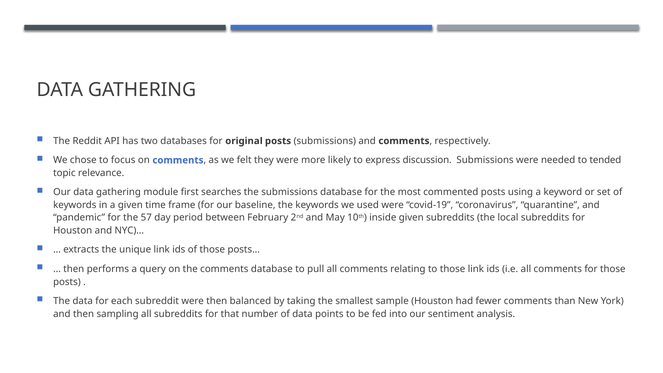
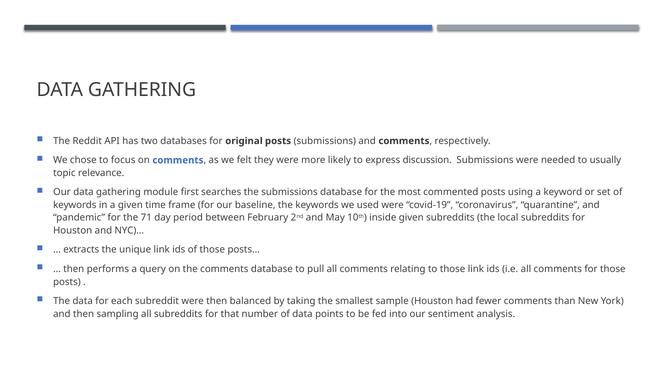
tended: tended -> usually (605, 160)
57: 57 -> 71 (146, 218)
